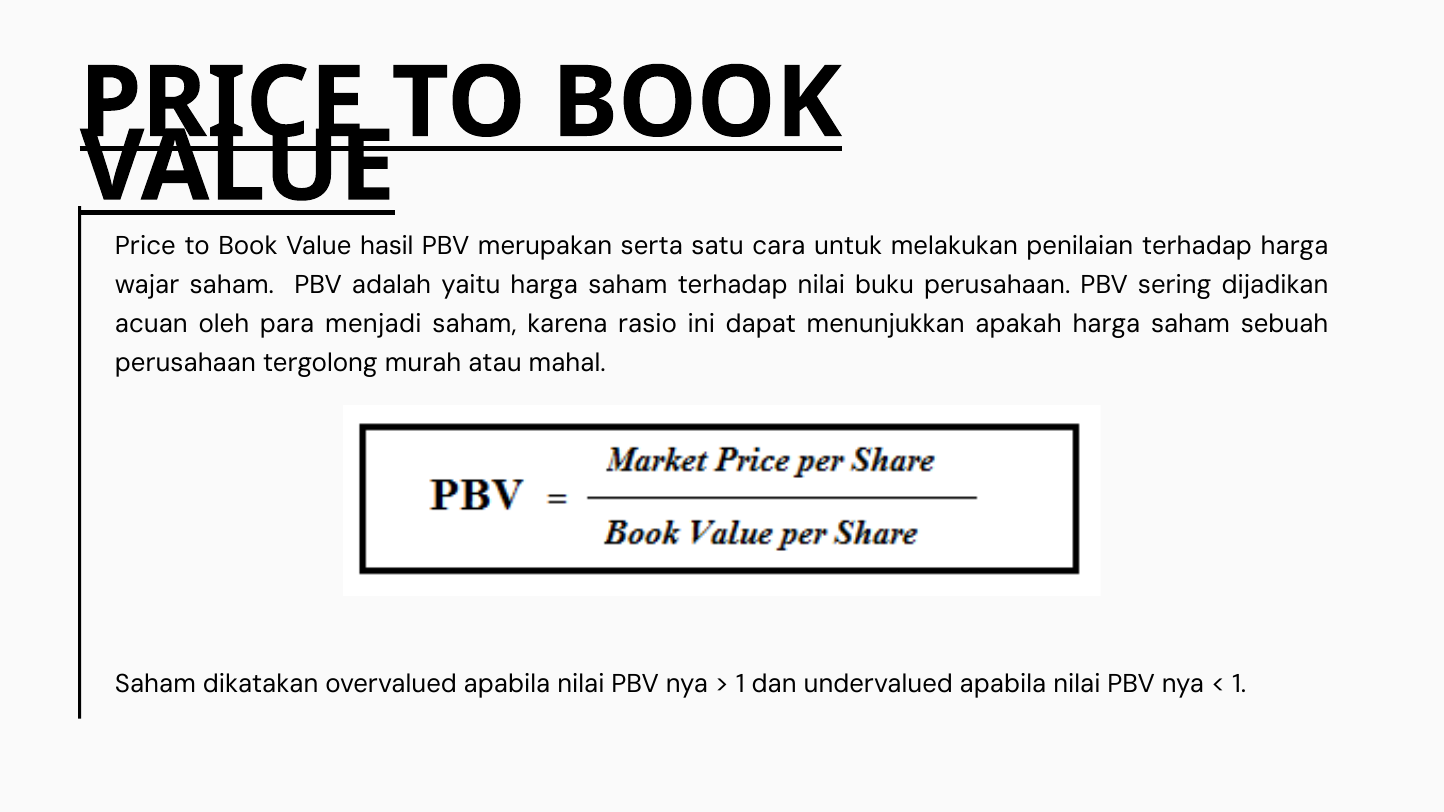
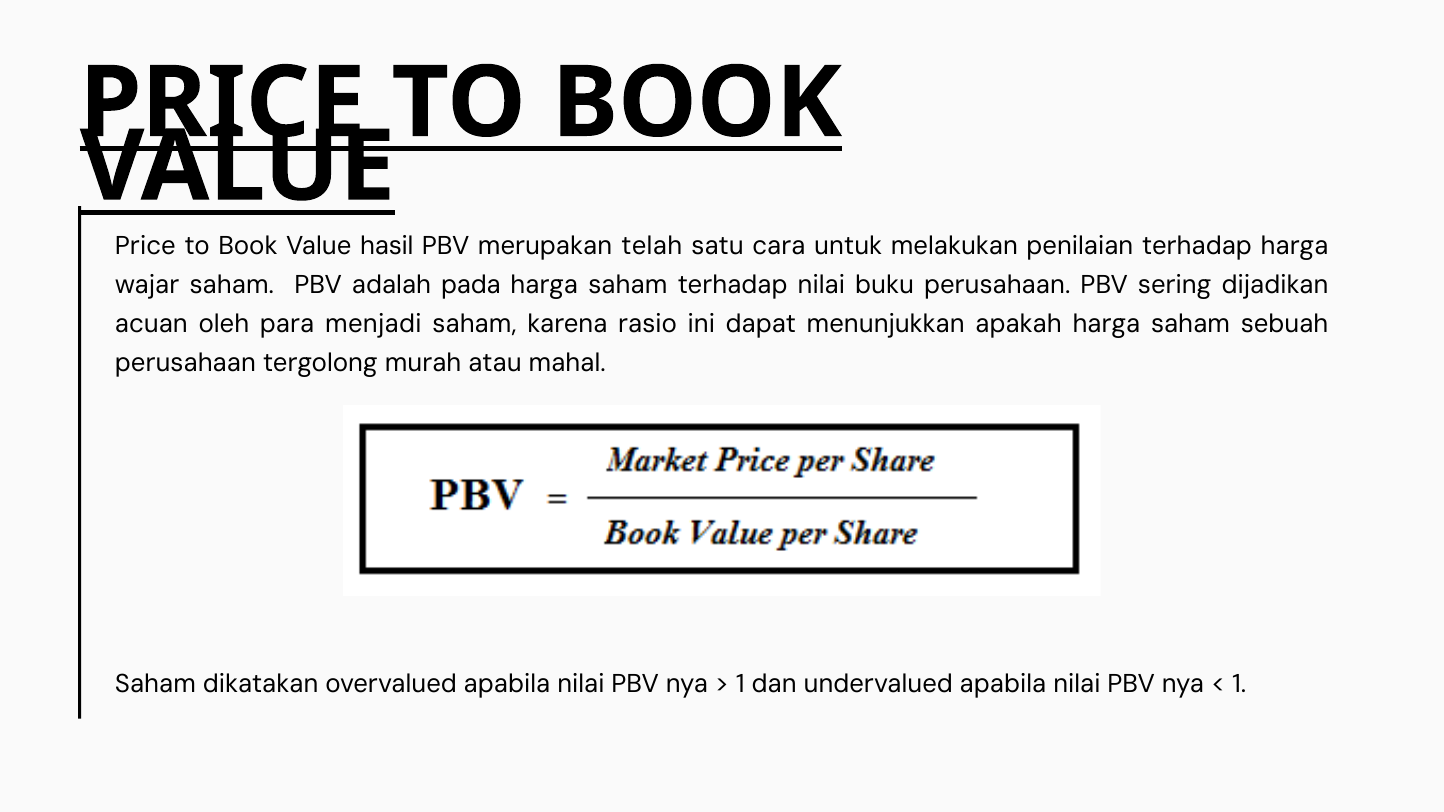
serta: serta -> telah (652, 246)
yaitu: yaitu -> pada (471, 285)
